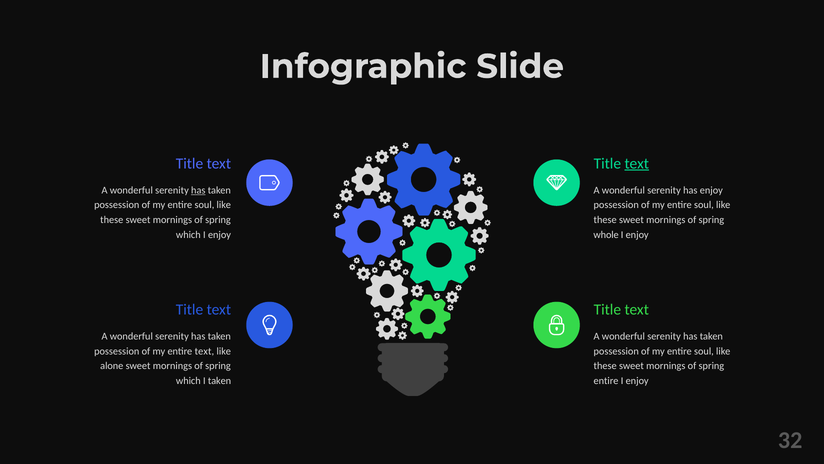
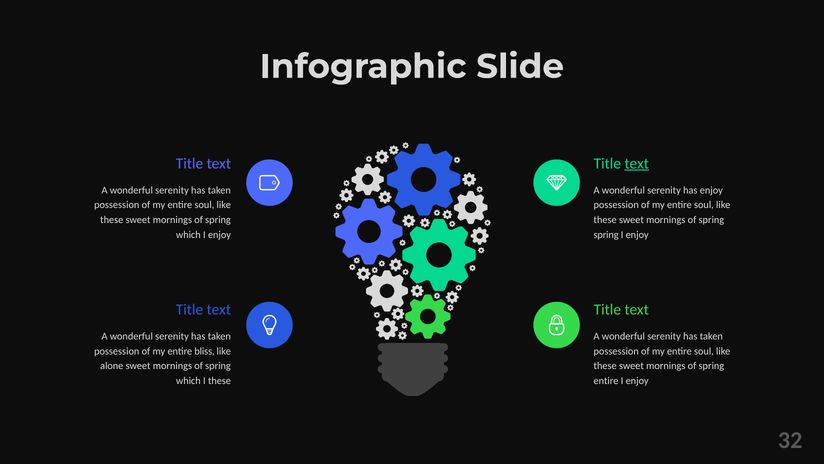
has underline: present -> none (198, 190)
whole: whole -> spring (606, 234)
entire text: text -> bliss (205, 351)
I taken: taken -> these (219, 380)
